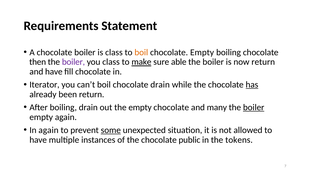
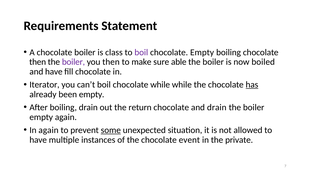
boil colour: orange -> purple (141, 52)
you class: class -> then (111, 62)
make underline: present -> none (141, 62)
now return: return -> boiled (263, 62)
chocolate drain: drain -> while (160, 85)
been return: return -> empty (92, 95)
the empty: empty -> return (140, 108)
and many: many -> drain (217, 108)
boiler underline: present -> none (254, 108)
public: public -> event (189, 140)
tokens: tokens -> private (239, 140)
